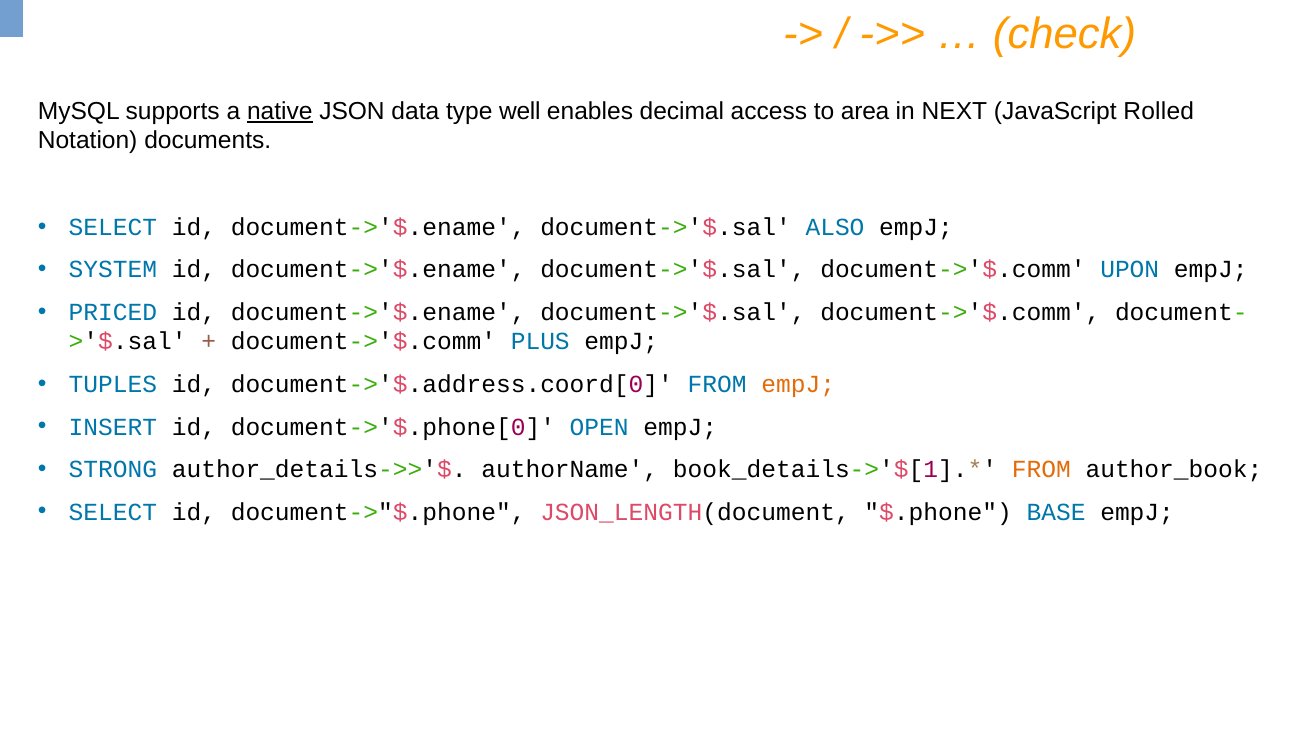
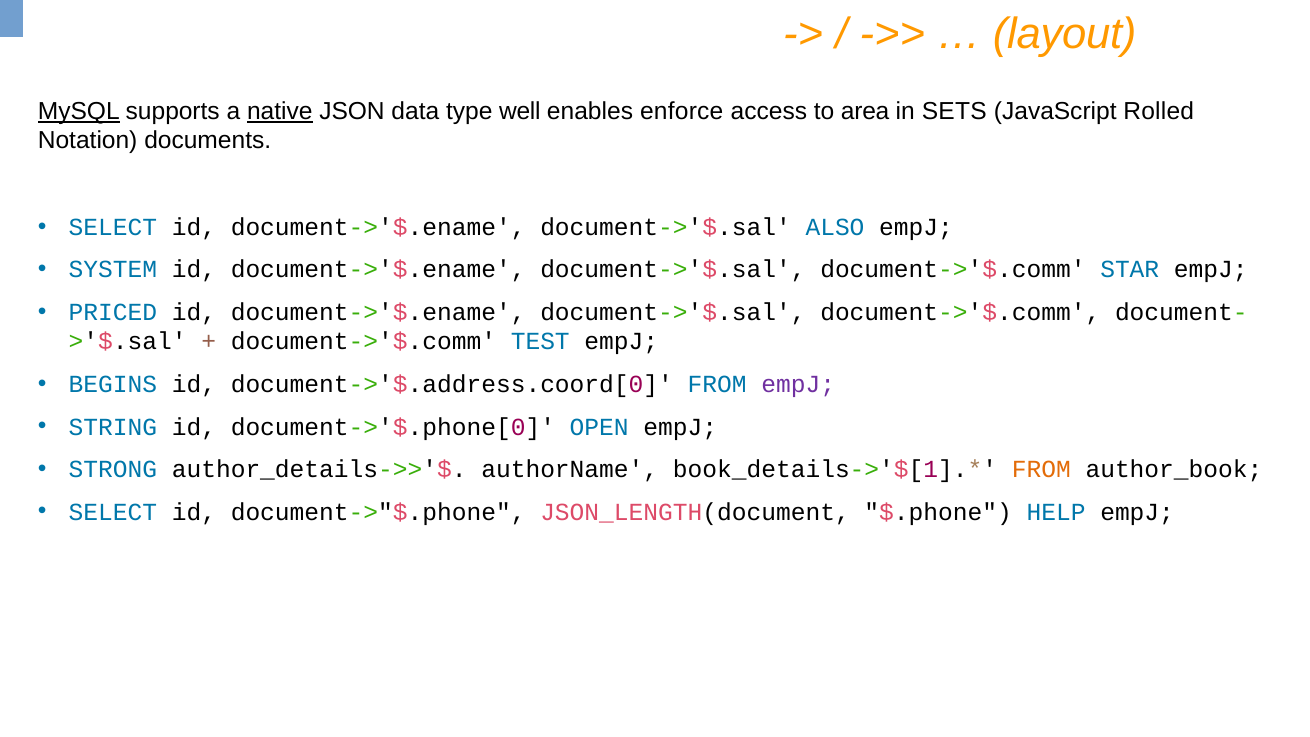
check: check -> layout (1065, 34)
MySQL underline: none -> present (79, 111)
decimal: decimal -> enforce (682, 111)
NEXT: NEXT -> SETS (954, 111)
UPON: UPON -> STAR (1130, 270)
PLUS: PLUS -> TEST (540, 342)
TUPLES: TUPLES -> BEGINS (113, 384)
empJ colour: orange -> purple (798, 384)
INSERT: INSERT -> STRING (113, 427)
BASE: BASE -> HELP (1056, 512)
